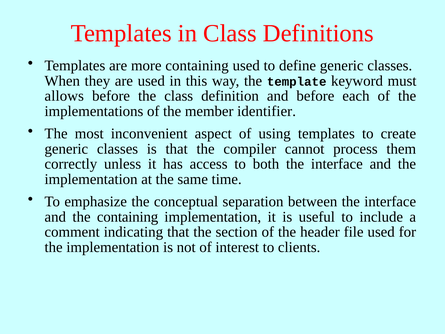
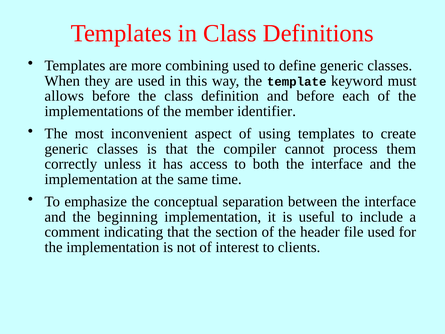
more containing: containing -> combining (197, 66)
the containing: containing -> beginning (127, 217)
